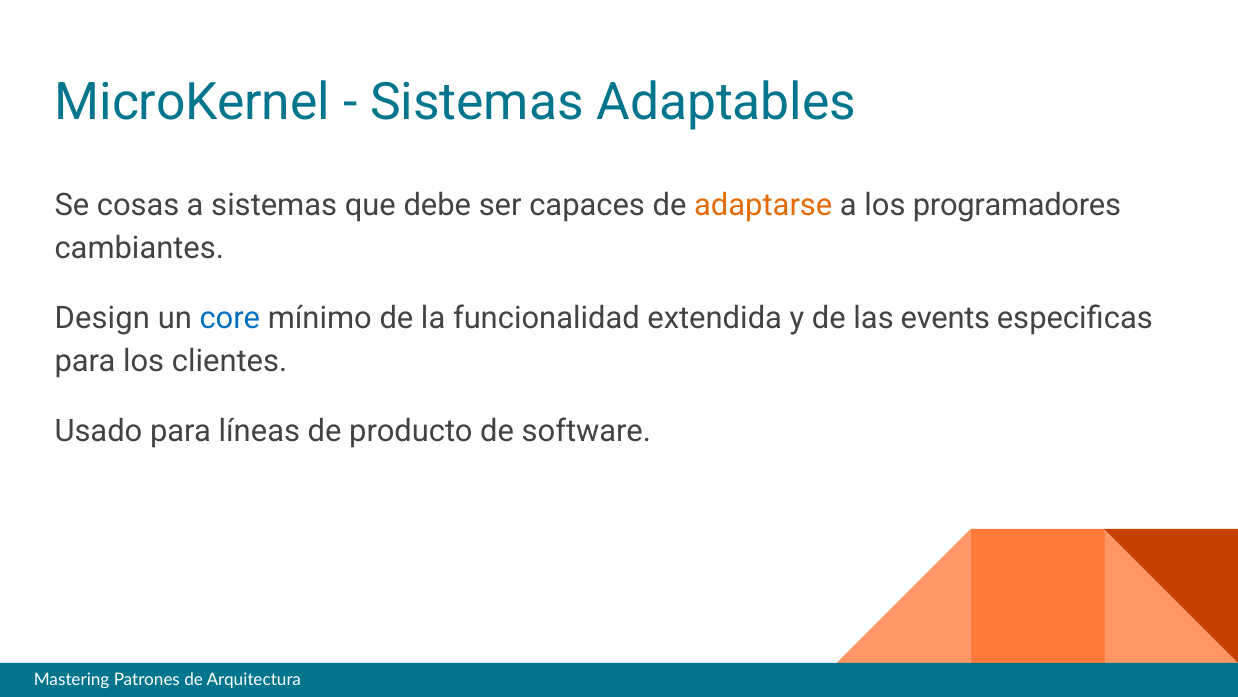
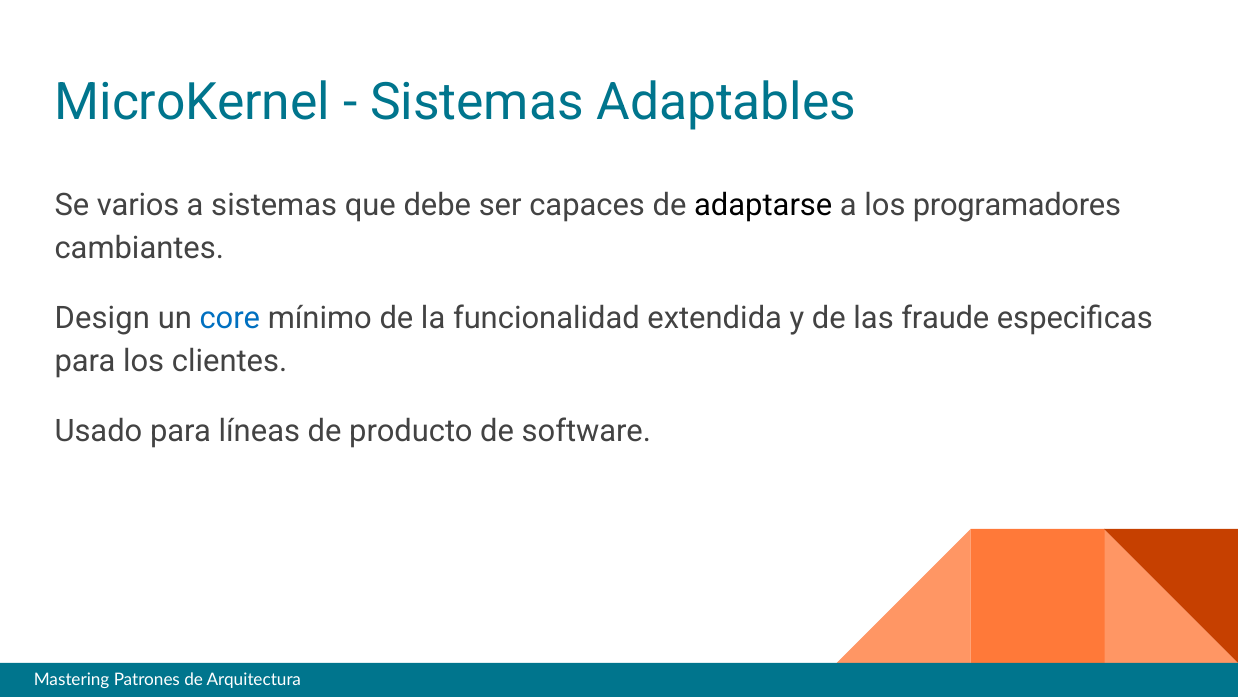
cosas: cosas -> varios (138, 205)
adaptarse colour: orange -> black (763, 205)
events: events -> fraude (945, 318)
